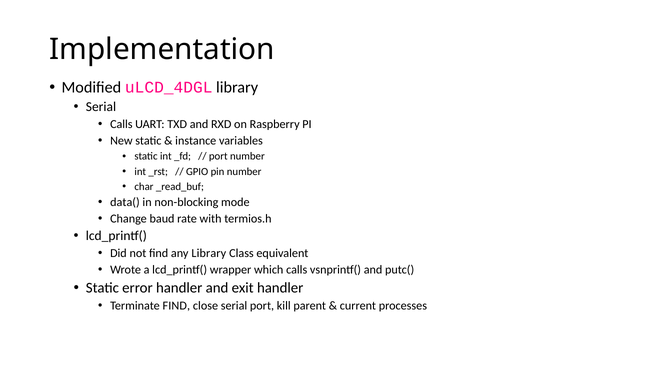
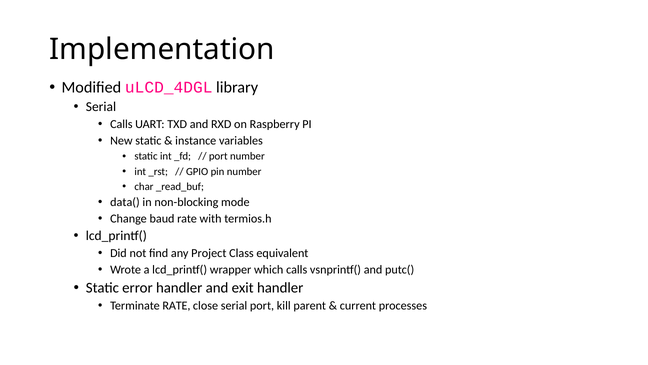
any Library: Library -> Project (209, 253)
Terminate FIND: FIND -> RATE (176, 305)
